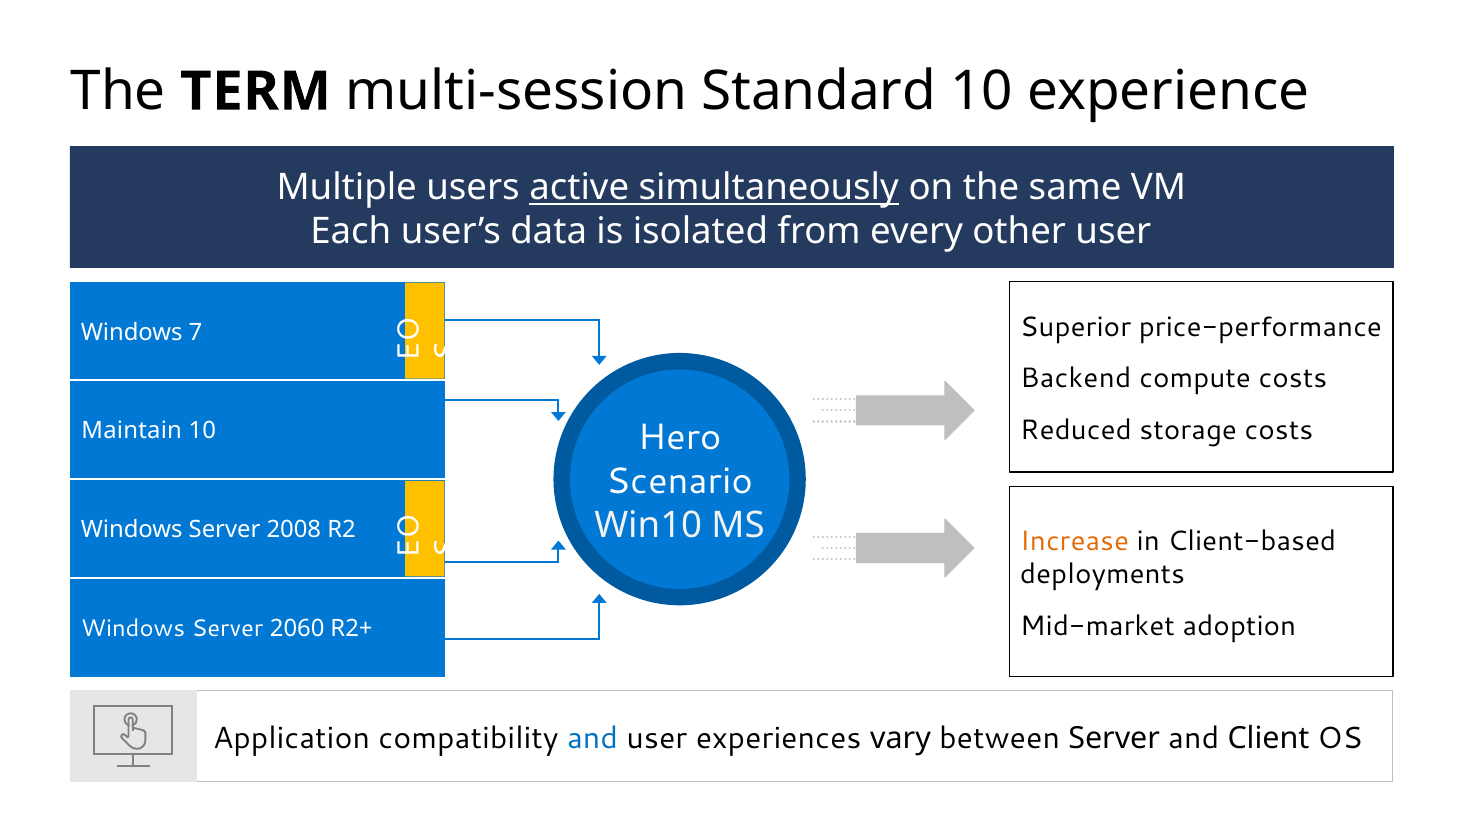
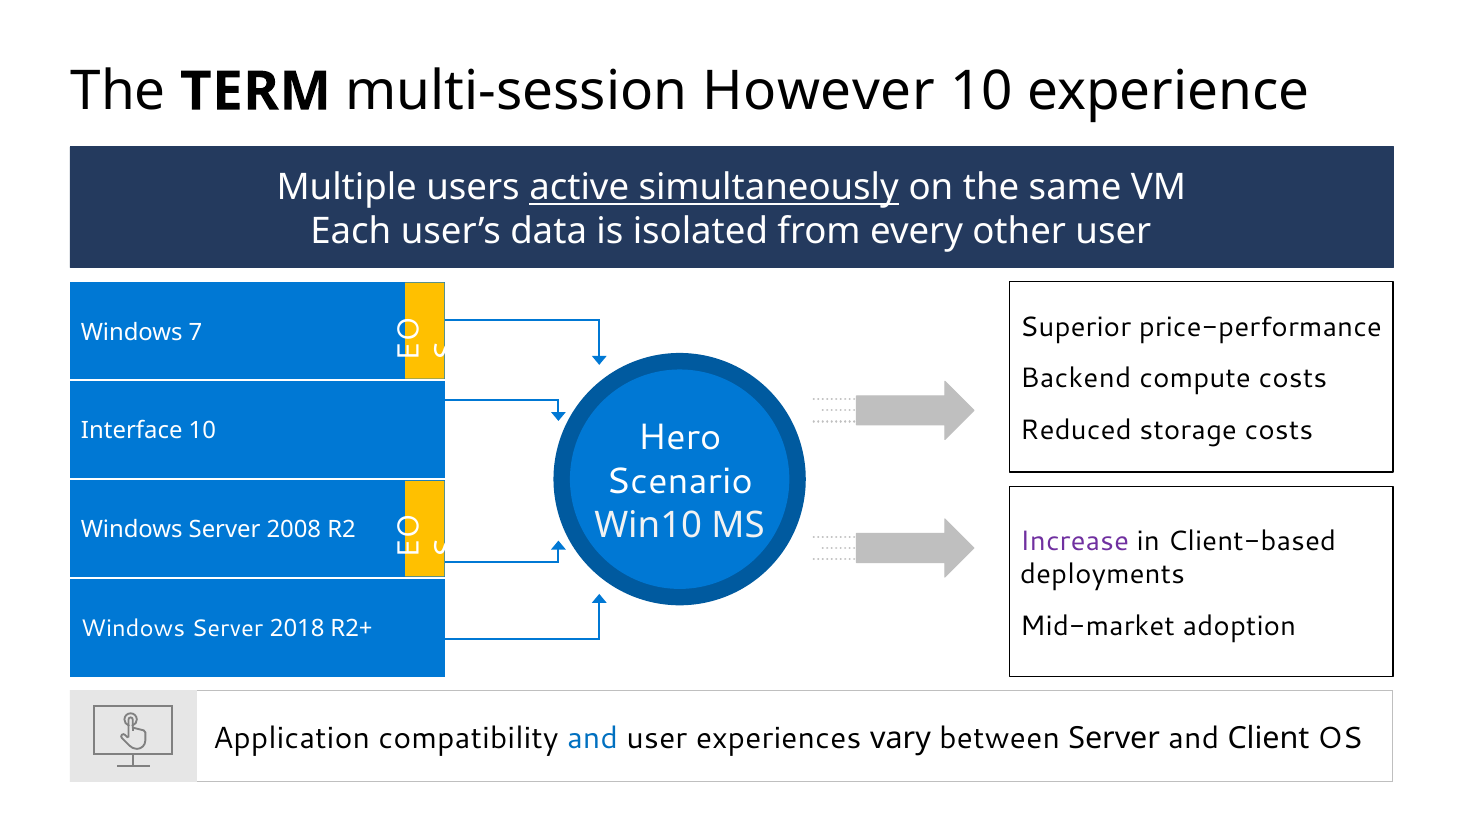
Standard: Standard -> However (819, 92)
Maintain: Maintain -> Interface (132, 431)
Increase colour: orange -> purple (1075, 541)
2060: 2060 -> 2018 (297, 628)
